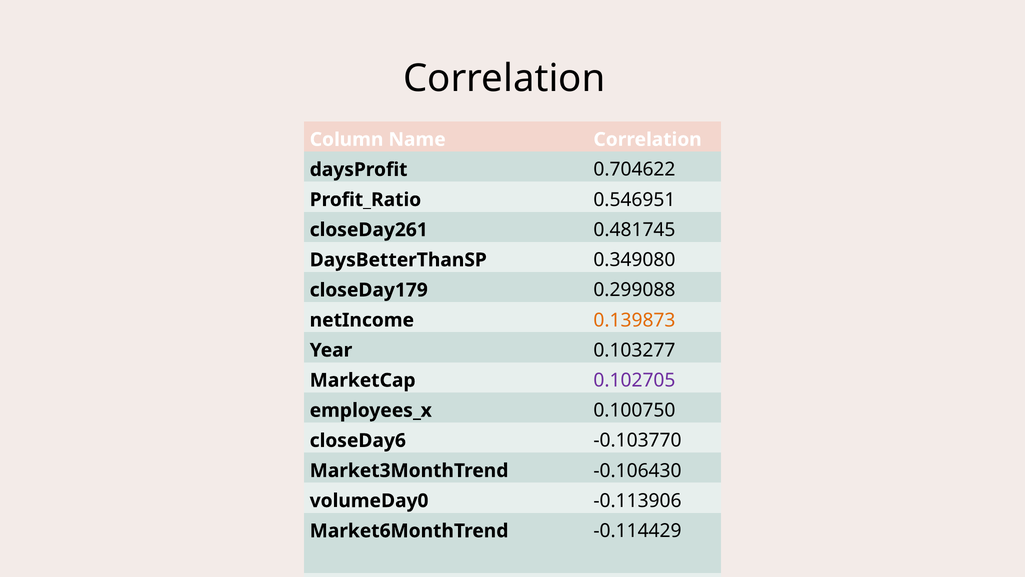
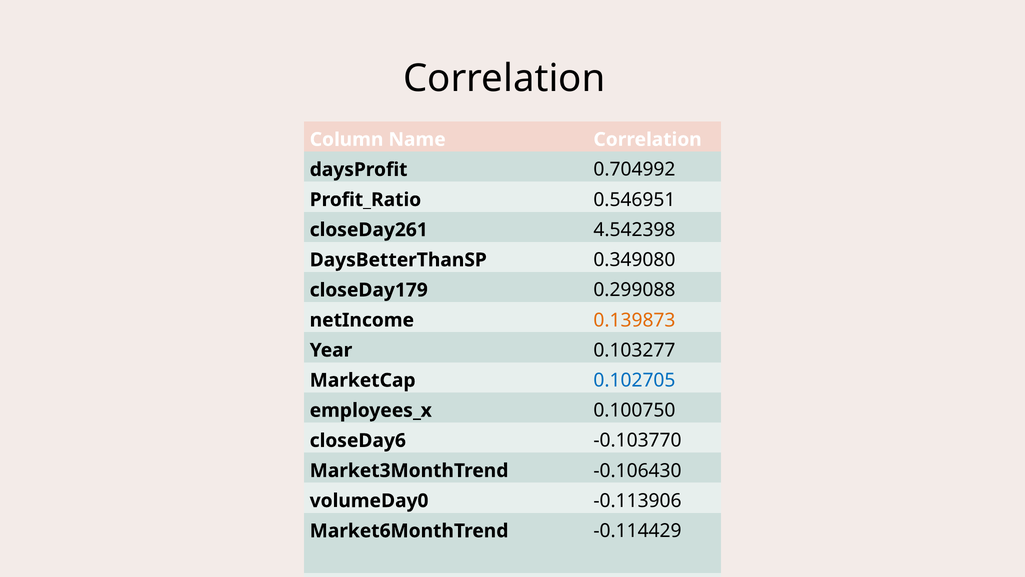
0.704622: 0.704622 -> 0.704992 (634, 170)
0.481745: 0.481745 -> 4.542398 (634, 230)
0.102705 colour: purple -> blue (634, 380)
